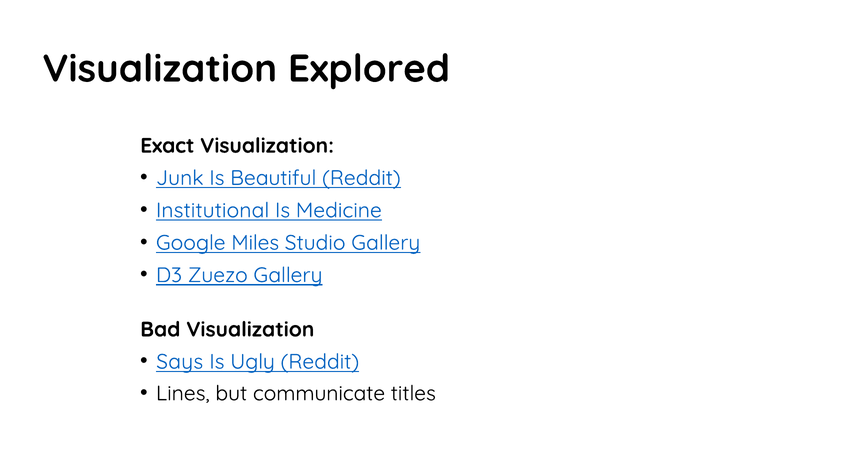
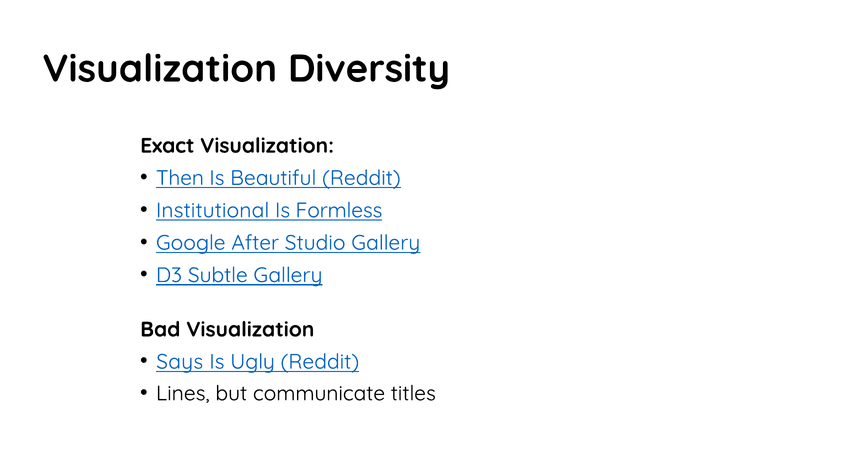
Explored: Explored -> Diversity (369, 69)
Junk: Junk -> Then (180, 178)
Medicine: Medicine -> Formless (339, 210)
Miles: Miles -> After (255, 243)
Zuezo: Zuezo -> Subtle (218, 275)
